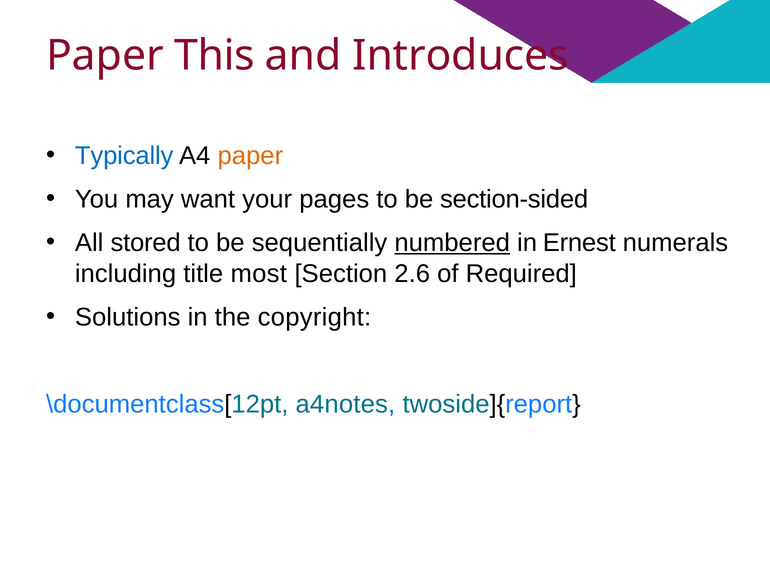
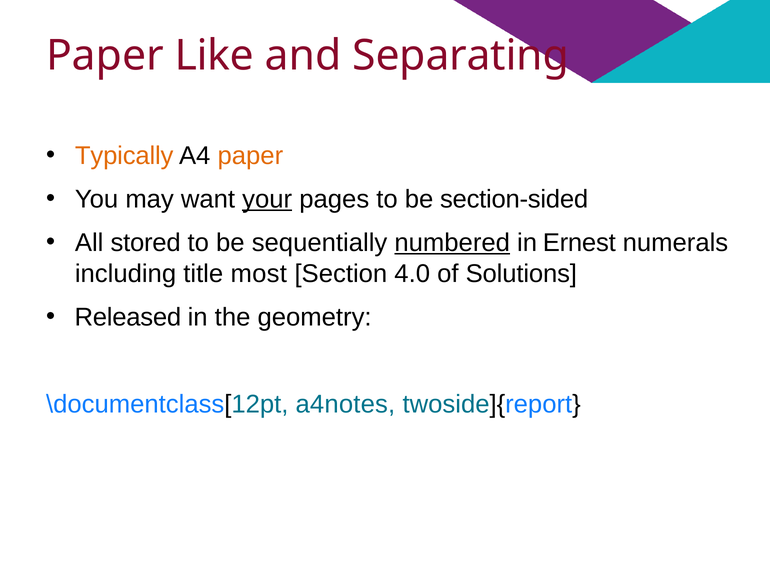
This: This -> Like (214, 56)
Introduces: Introduces -> Separating (461, 56)
Typically colour: blue -> orange (124, 156)
your underline: none -> present (267, 199)
2.6: 2.6 -> 4.0 (412, 274)
Required: Required -> Solutions (521, 274)
Solutions: Solutions -> Released (128, 318)
copyright: copyright -> geometry (315, 318)
